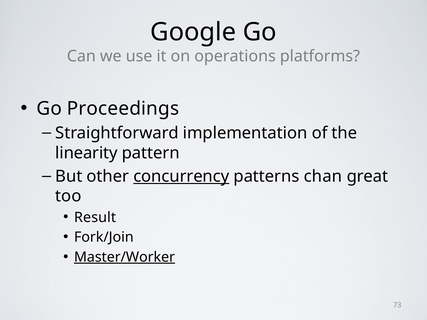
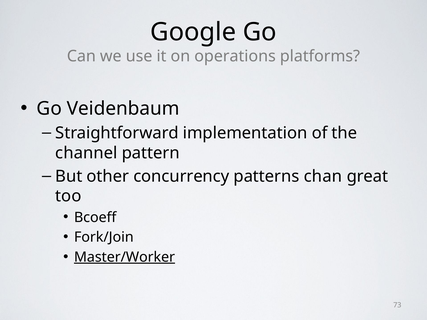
Proceedings: Proceedings -> Veidenbaum (123, 109)
linearity: linearity -> channel (86, 153)
concurrency underline: present -> none (181, 176)
Result: Result -> Bcoeff (95, 217)
